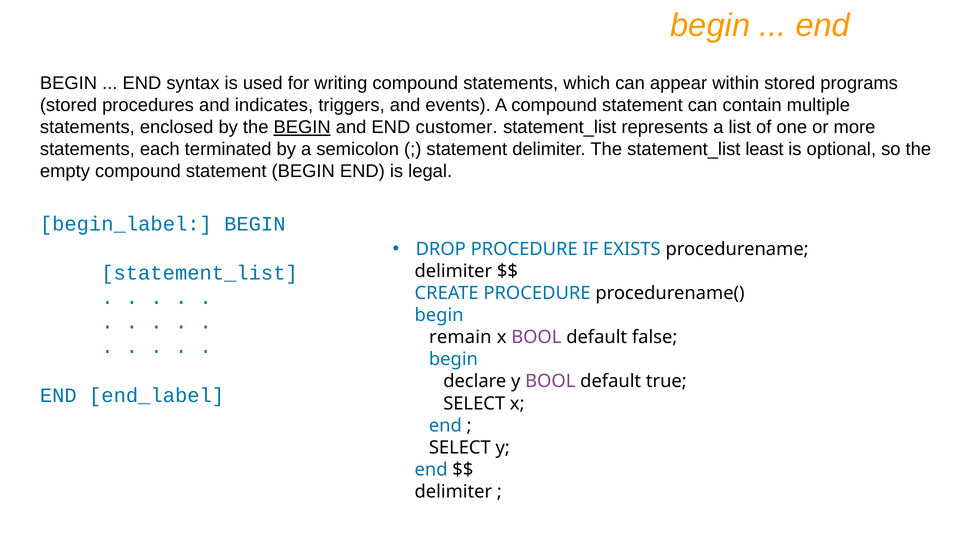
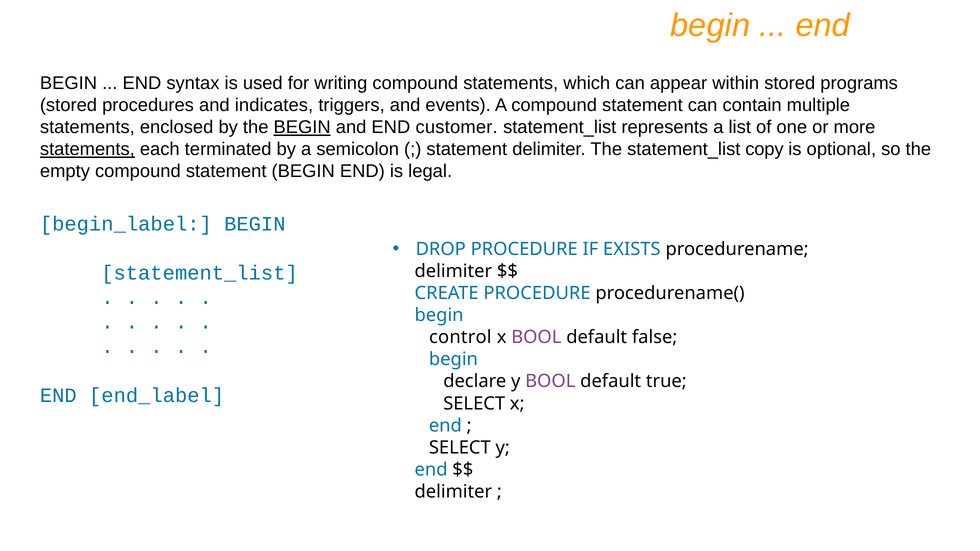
statements underline: none -> present (87, 149)
least: least -> copy (764, 149)
remain: remain -> control (460, 337)
